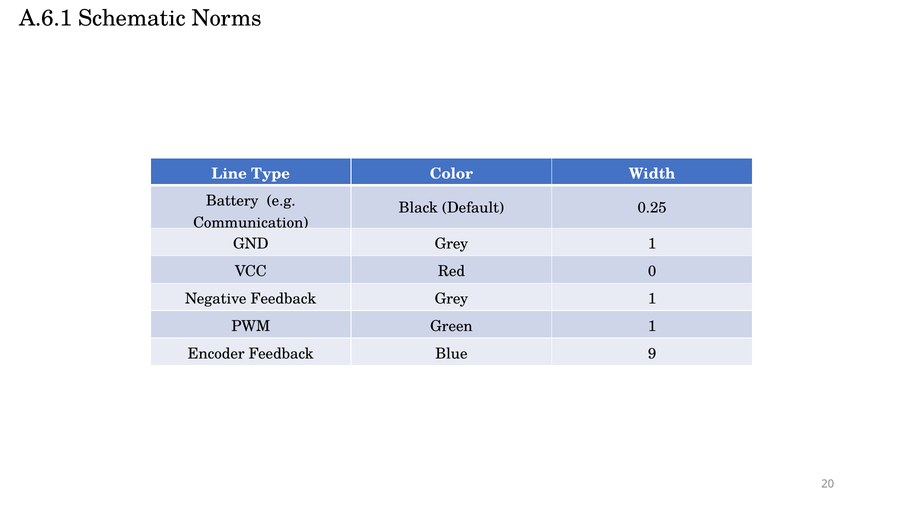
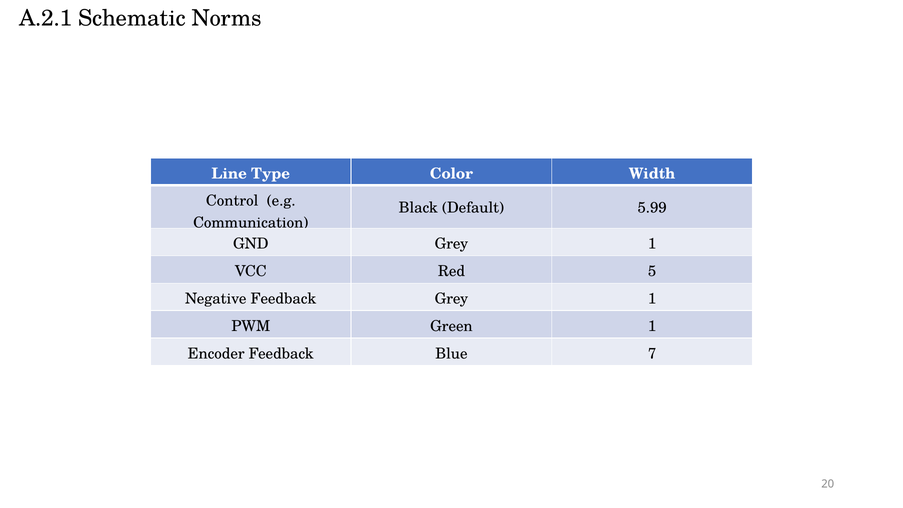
A.6.1: A.6.1 -> A.2.1 (46, 18)
Battery: Battery -> Control (232, 201)
0.25: 0.25 -> 5.99 (652, 208)
0: 0 -> 5 (652, 271)
9: 9 -> 7 (652, 353)
